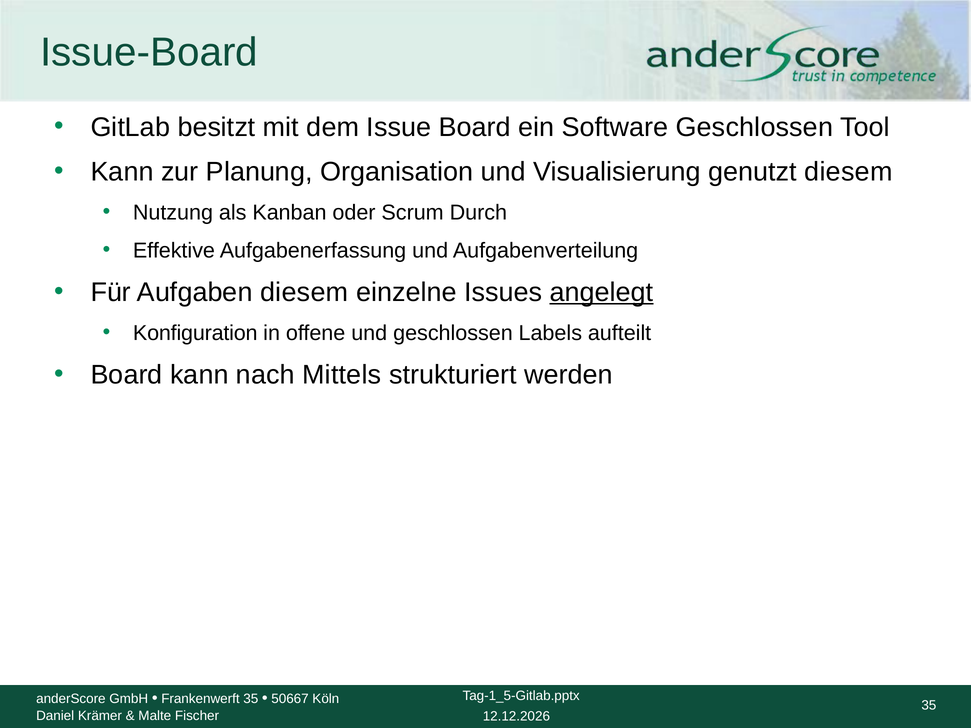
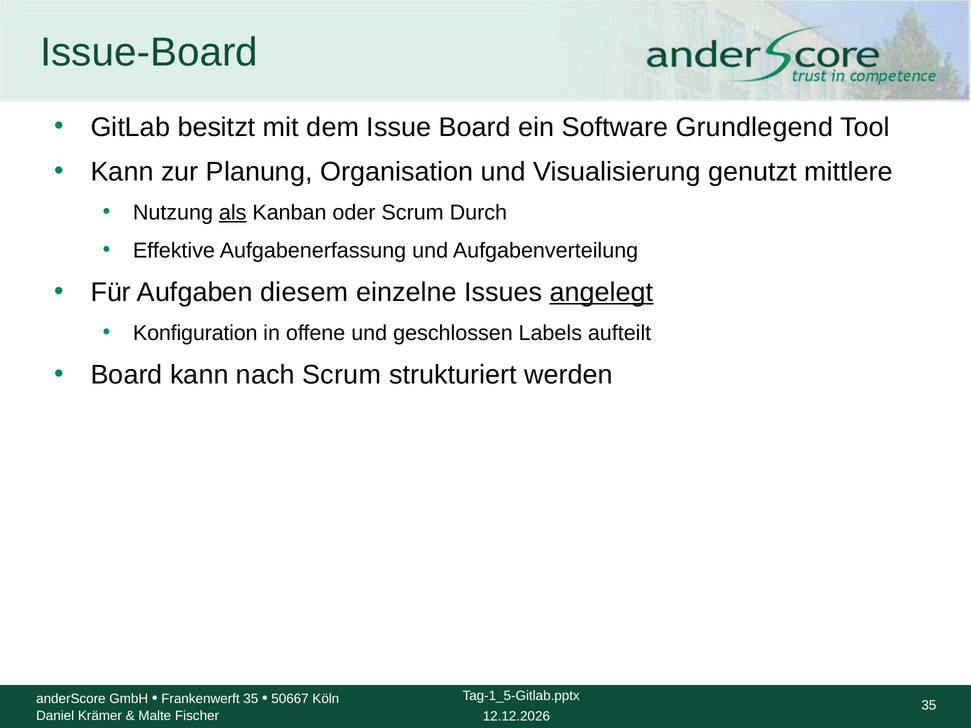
Software Geschlossen: Geschlossen -> Grundlegend (754, 127)
genutzt diesem: diesem -> mittlere (849, 172)
als underline: none -> present (233, 213)
nach Mittels: Mittels -> Scrum (342, 375)
